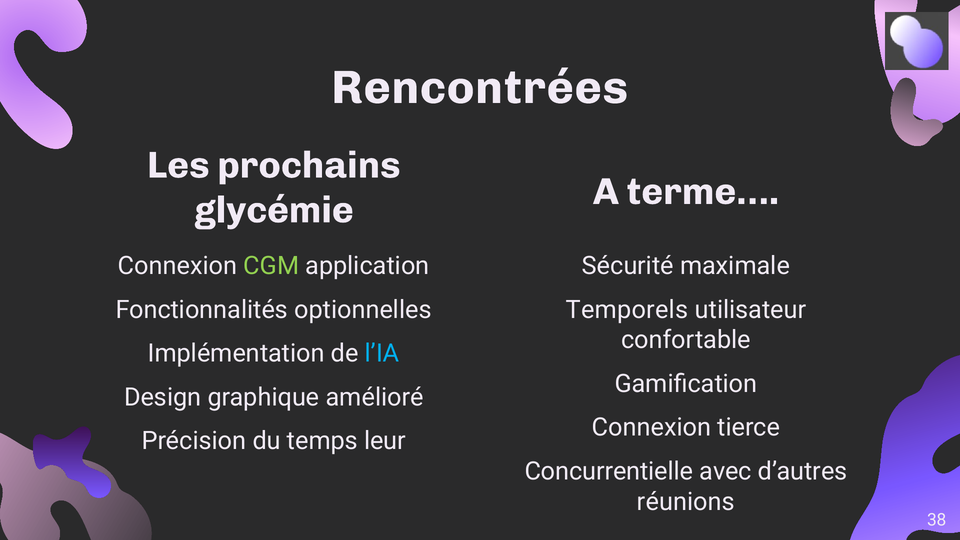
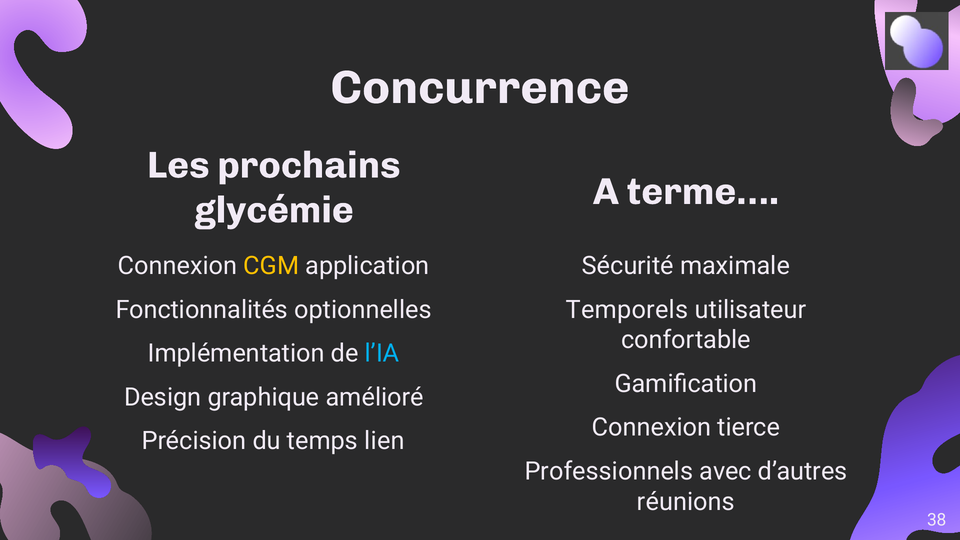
Rencontrées: Rencontrées -> Concurrence (480, 88)
CGM colour: light green -> yellow (271, 266)
leur: leur -> lien (385, 441)
Concurrentielle: Concurrentielle -> Professionnels (609, 471)
